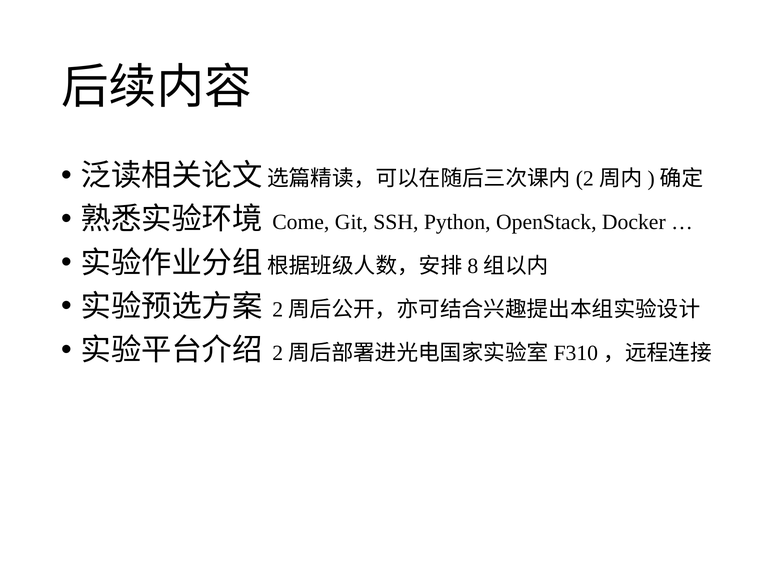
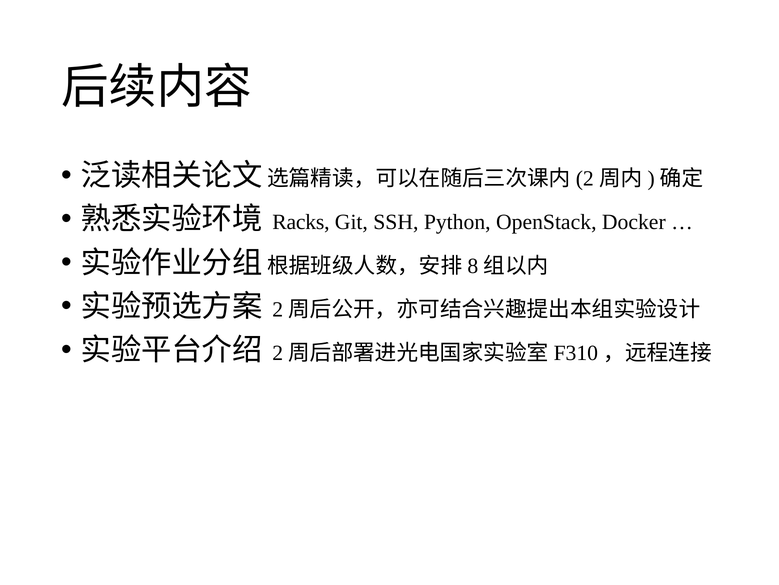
Come: Come -> Racks (301, 222)
